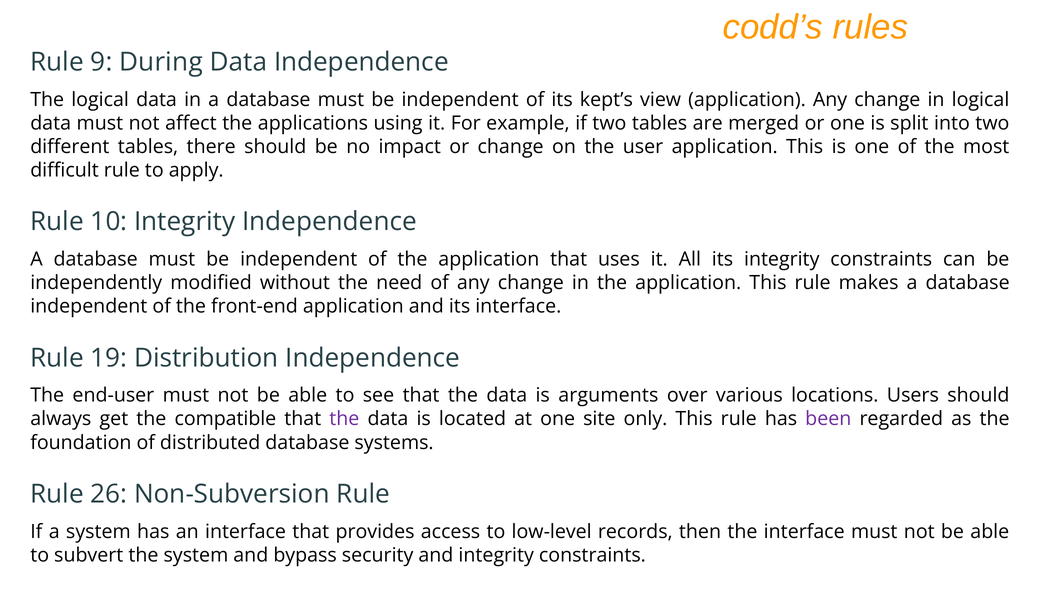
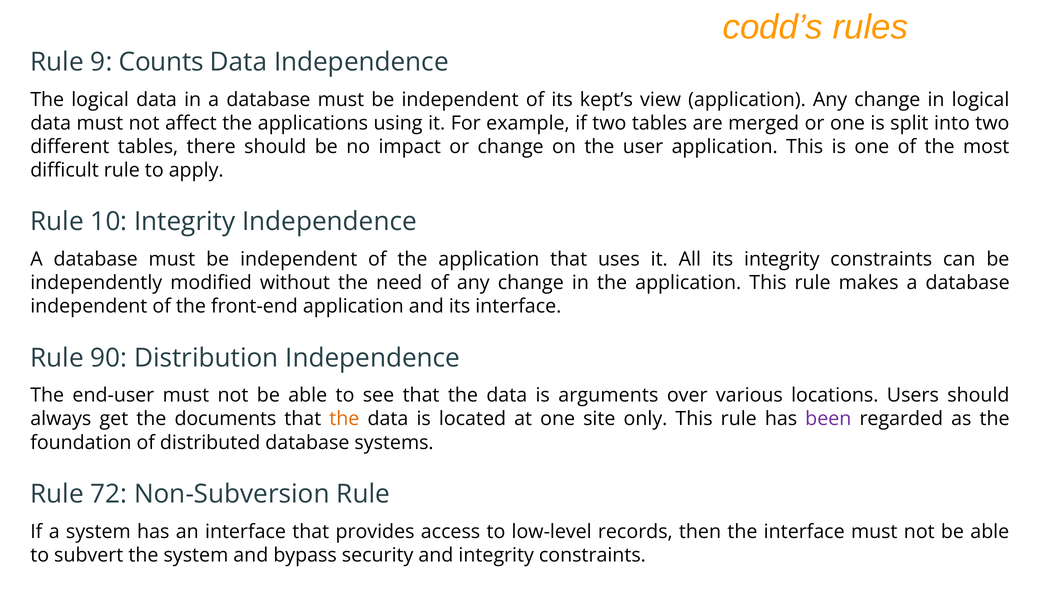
During: During -> Counts (161, 62)
19: 19 -> 90 (109, 358)
compatible: compatible -> documents (225, 419)
the colour: purple -> orange (344, 419)
26: 26 -> 72 (109, 494)
